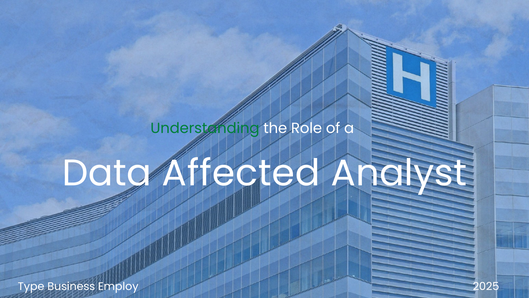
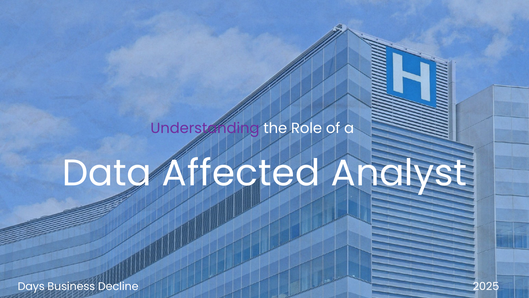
Understanding colour: green -> purple (205, 128)
Type: Type -> Days (31, 286)
Employ: Employ -> Decline (118, 286)
